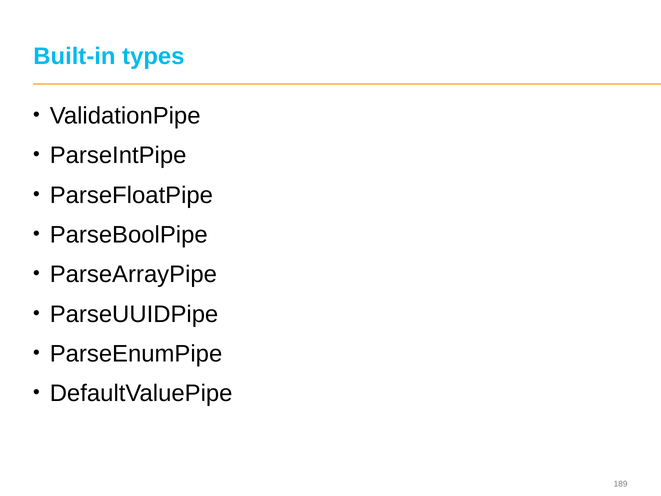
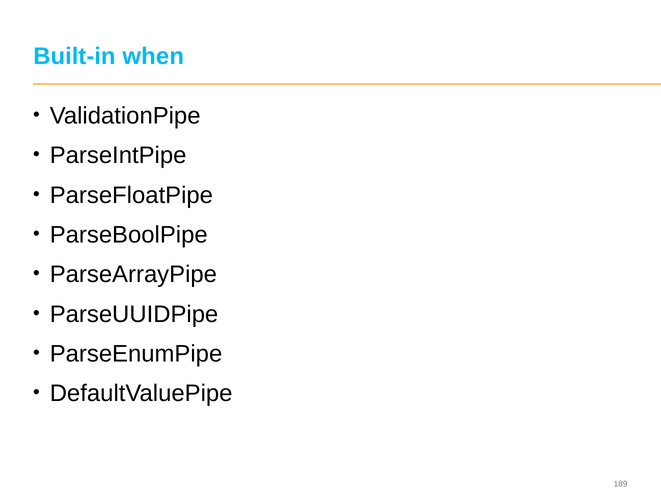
types: types -> when (153, 56)
